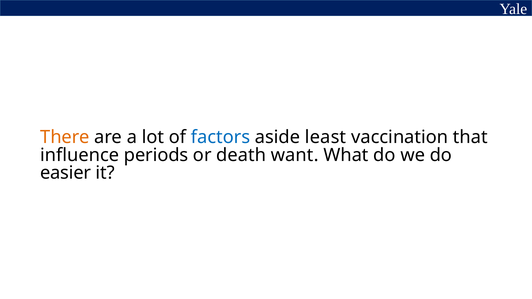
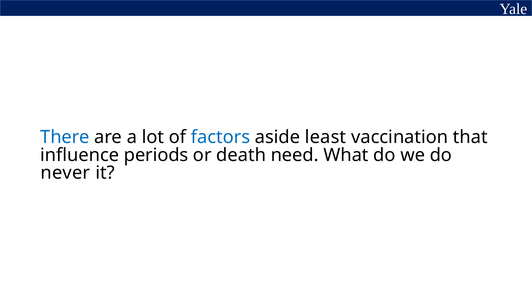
There colour: orange -> blue (65, 137)
want: want -> need (295, 155)
easier: easier -> never (65, 173)
